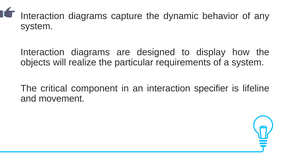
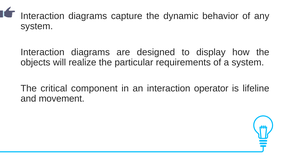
specifier: specifier -> operator (211, 89)
